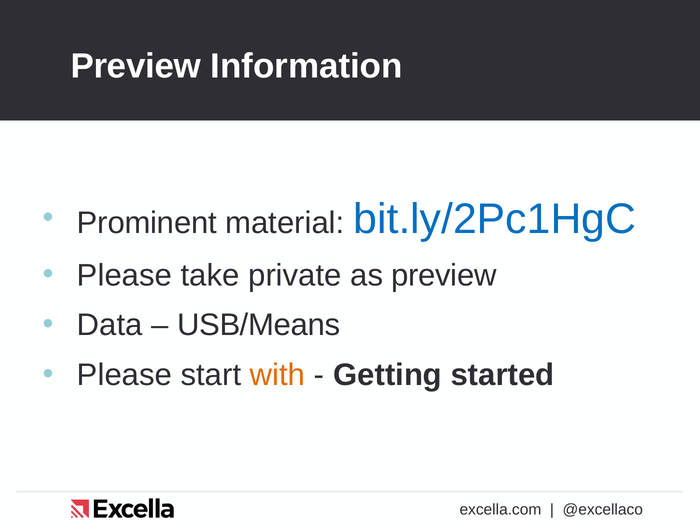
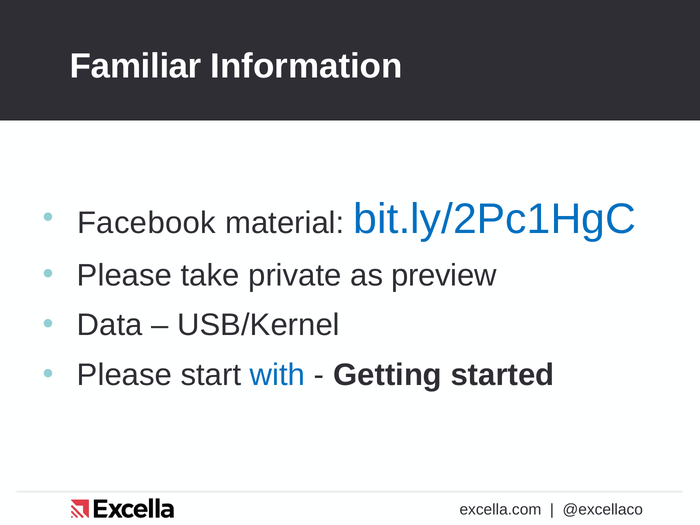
Preview: Preview -> Familiar (136, 66)
Prominent: Prominent -> Facebook (147, 223)
USB/Means: USB/Means -> USB/Kernel (259, 325)
with colour: orange -> blue (278, 375)
